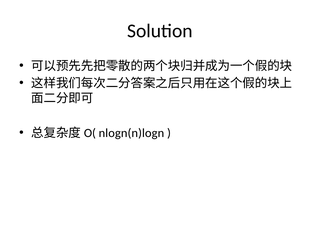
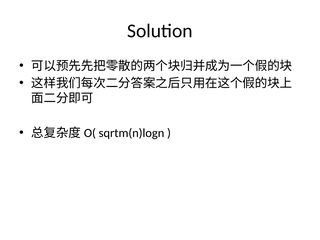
nlogn(n)logn: nlogn(n)logn -> sqrtm(n)logn (131, 133)
